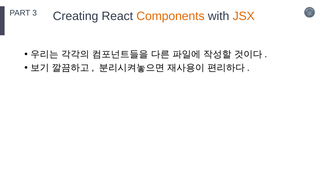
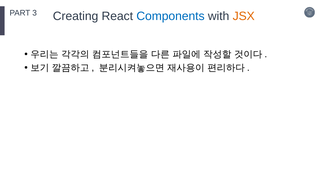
Components colour: orange -> blue (170, 16)
